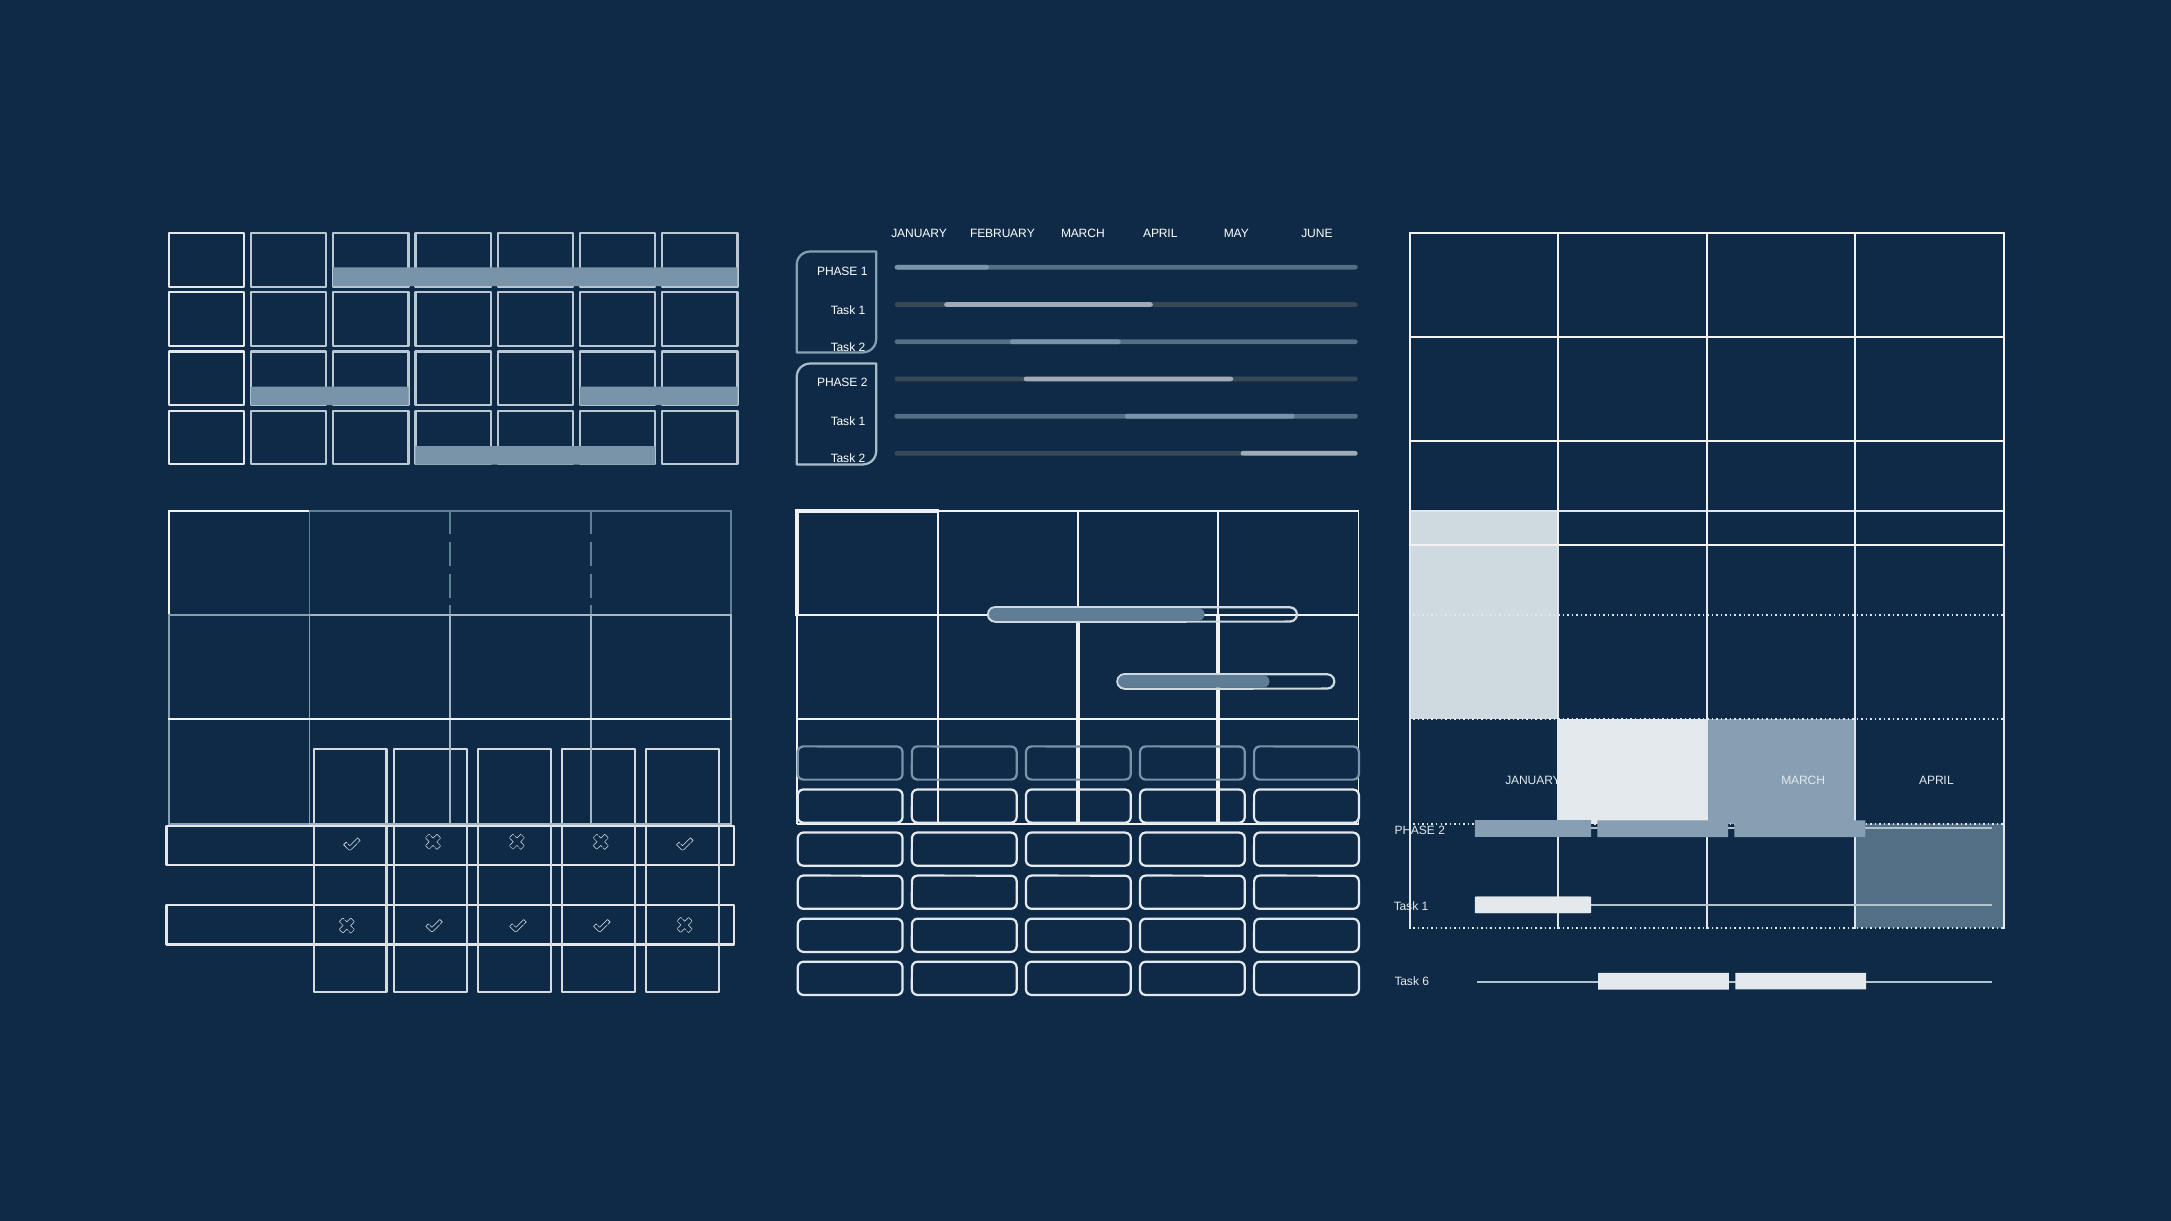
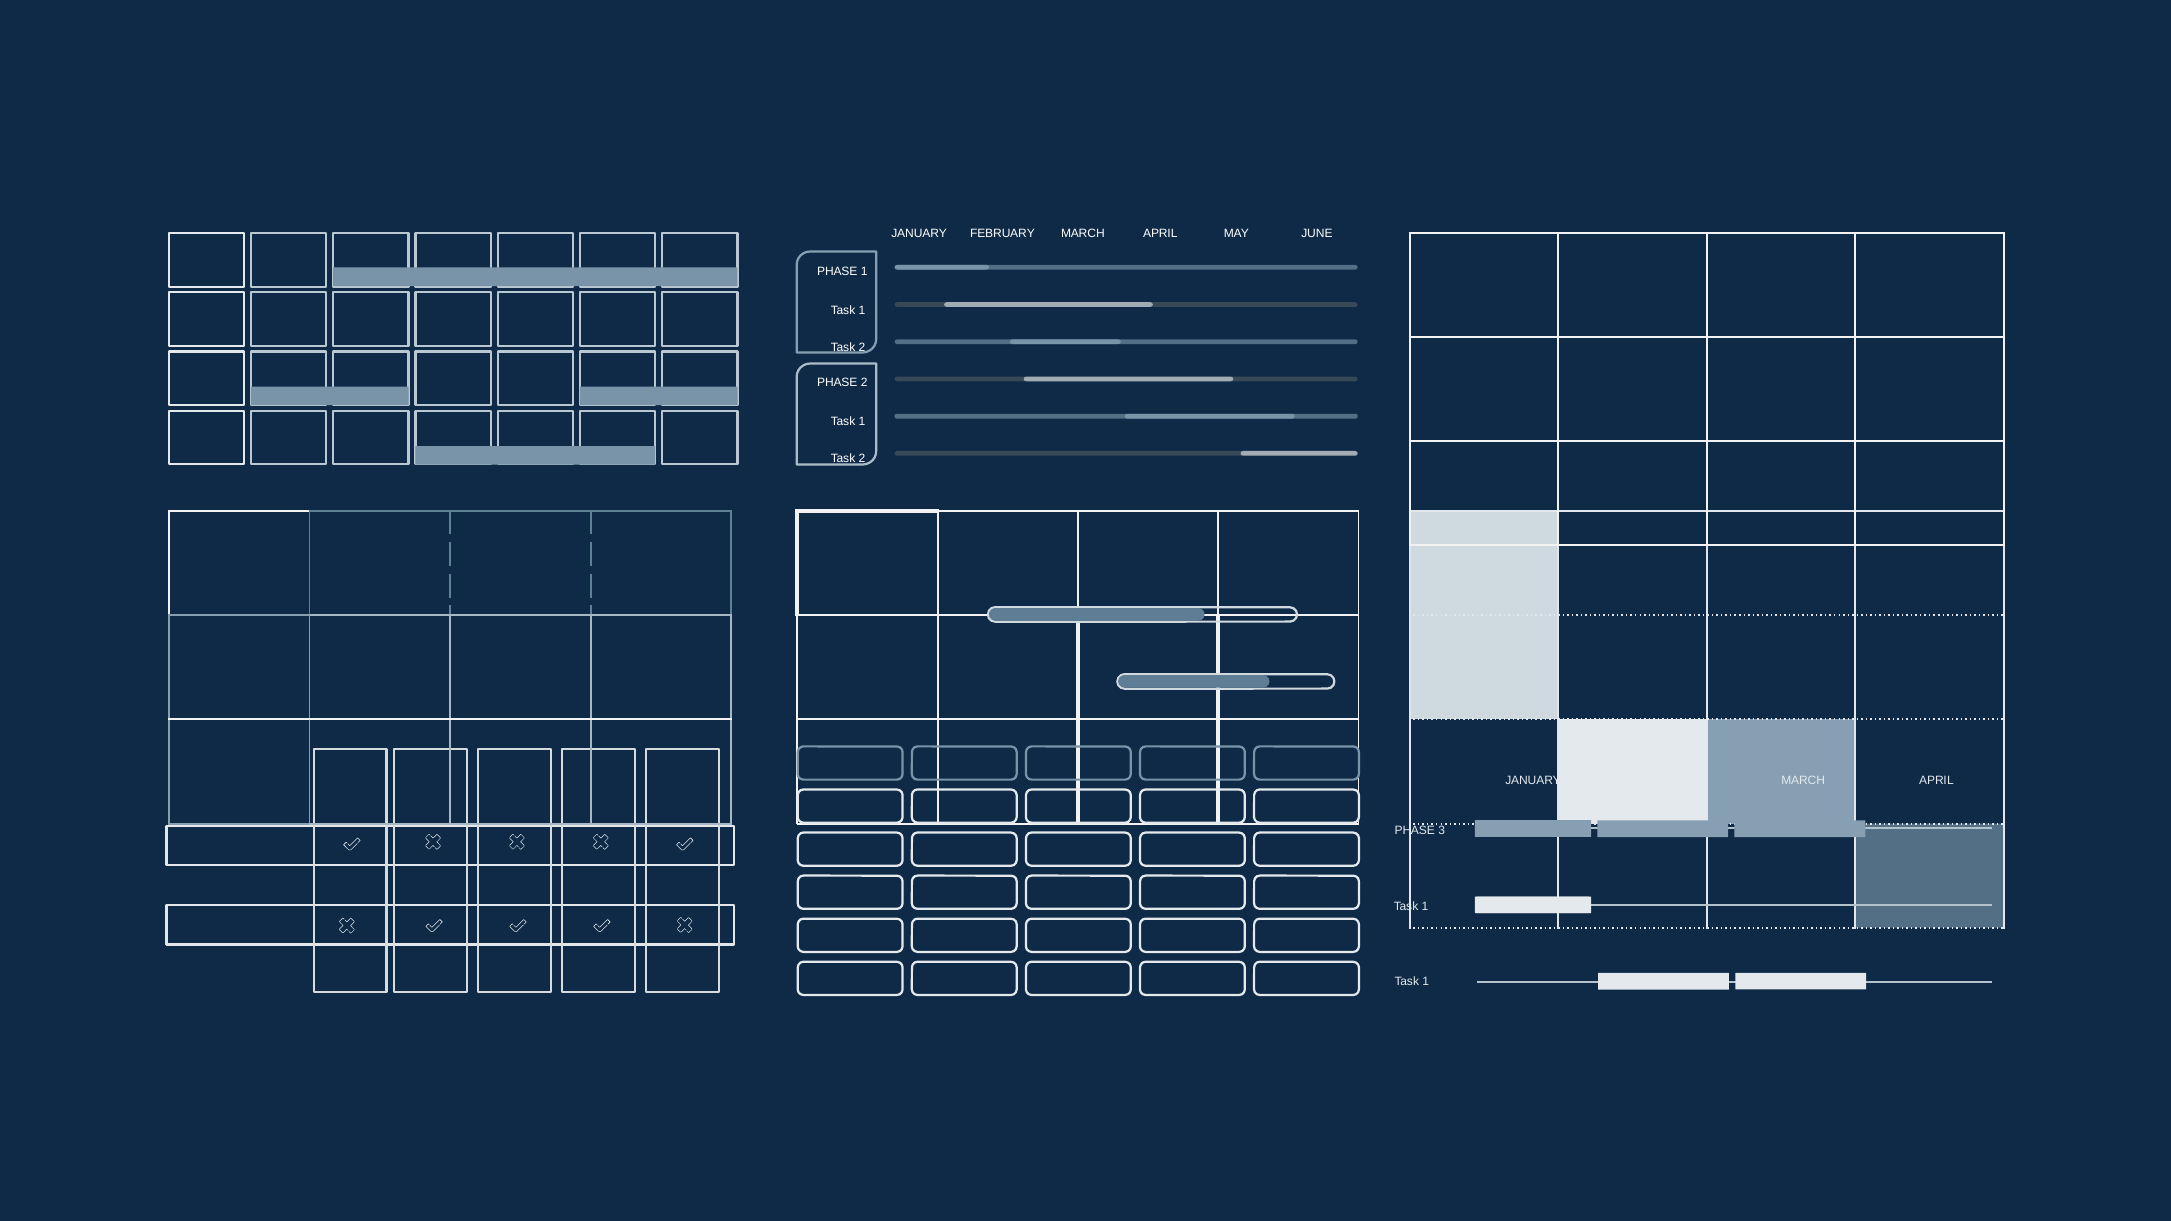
2: 2 -> 3 (1442, 831)
6: 6 -> 1 (1426, 982)
